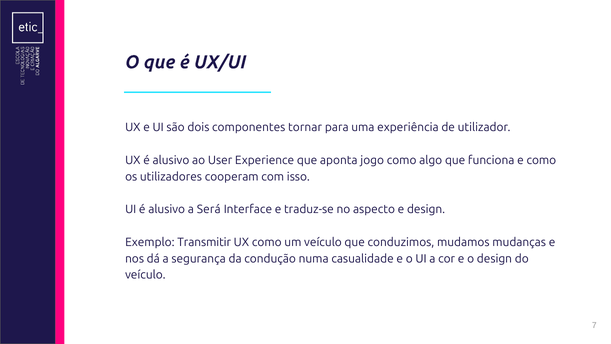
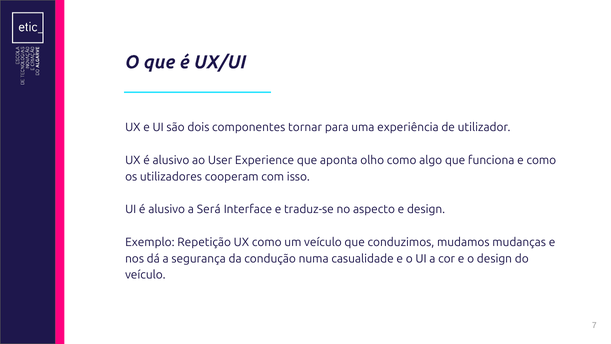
jogo: jogo -> olho (372, 160)
Transmitir: Transmitir -> Repetição (204, 242)
